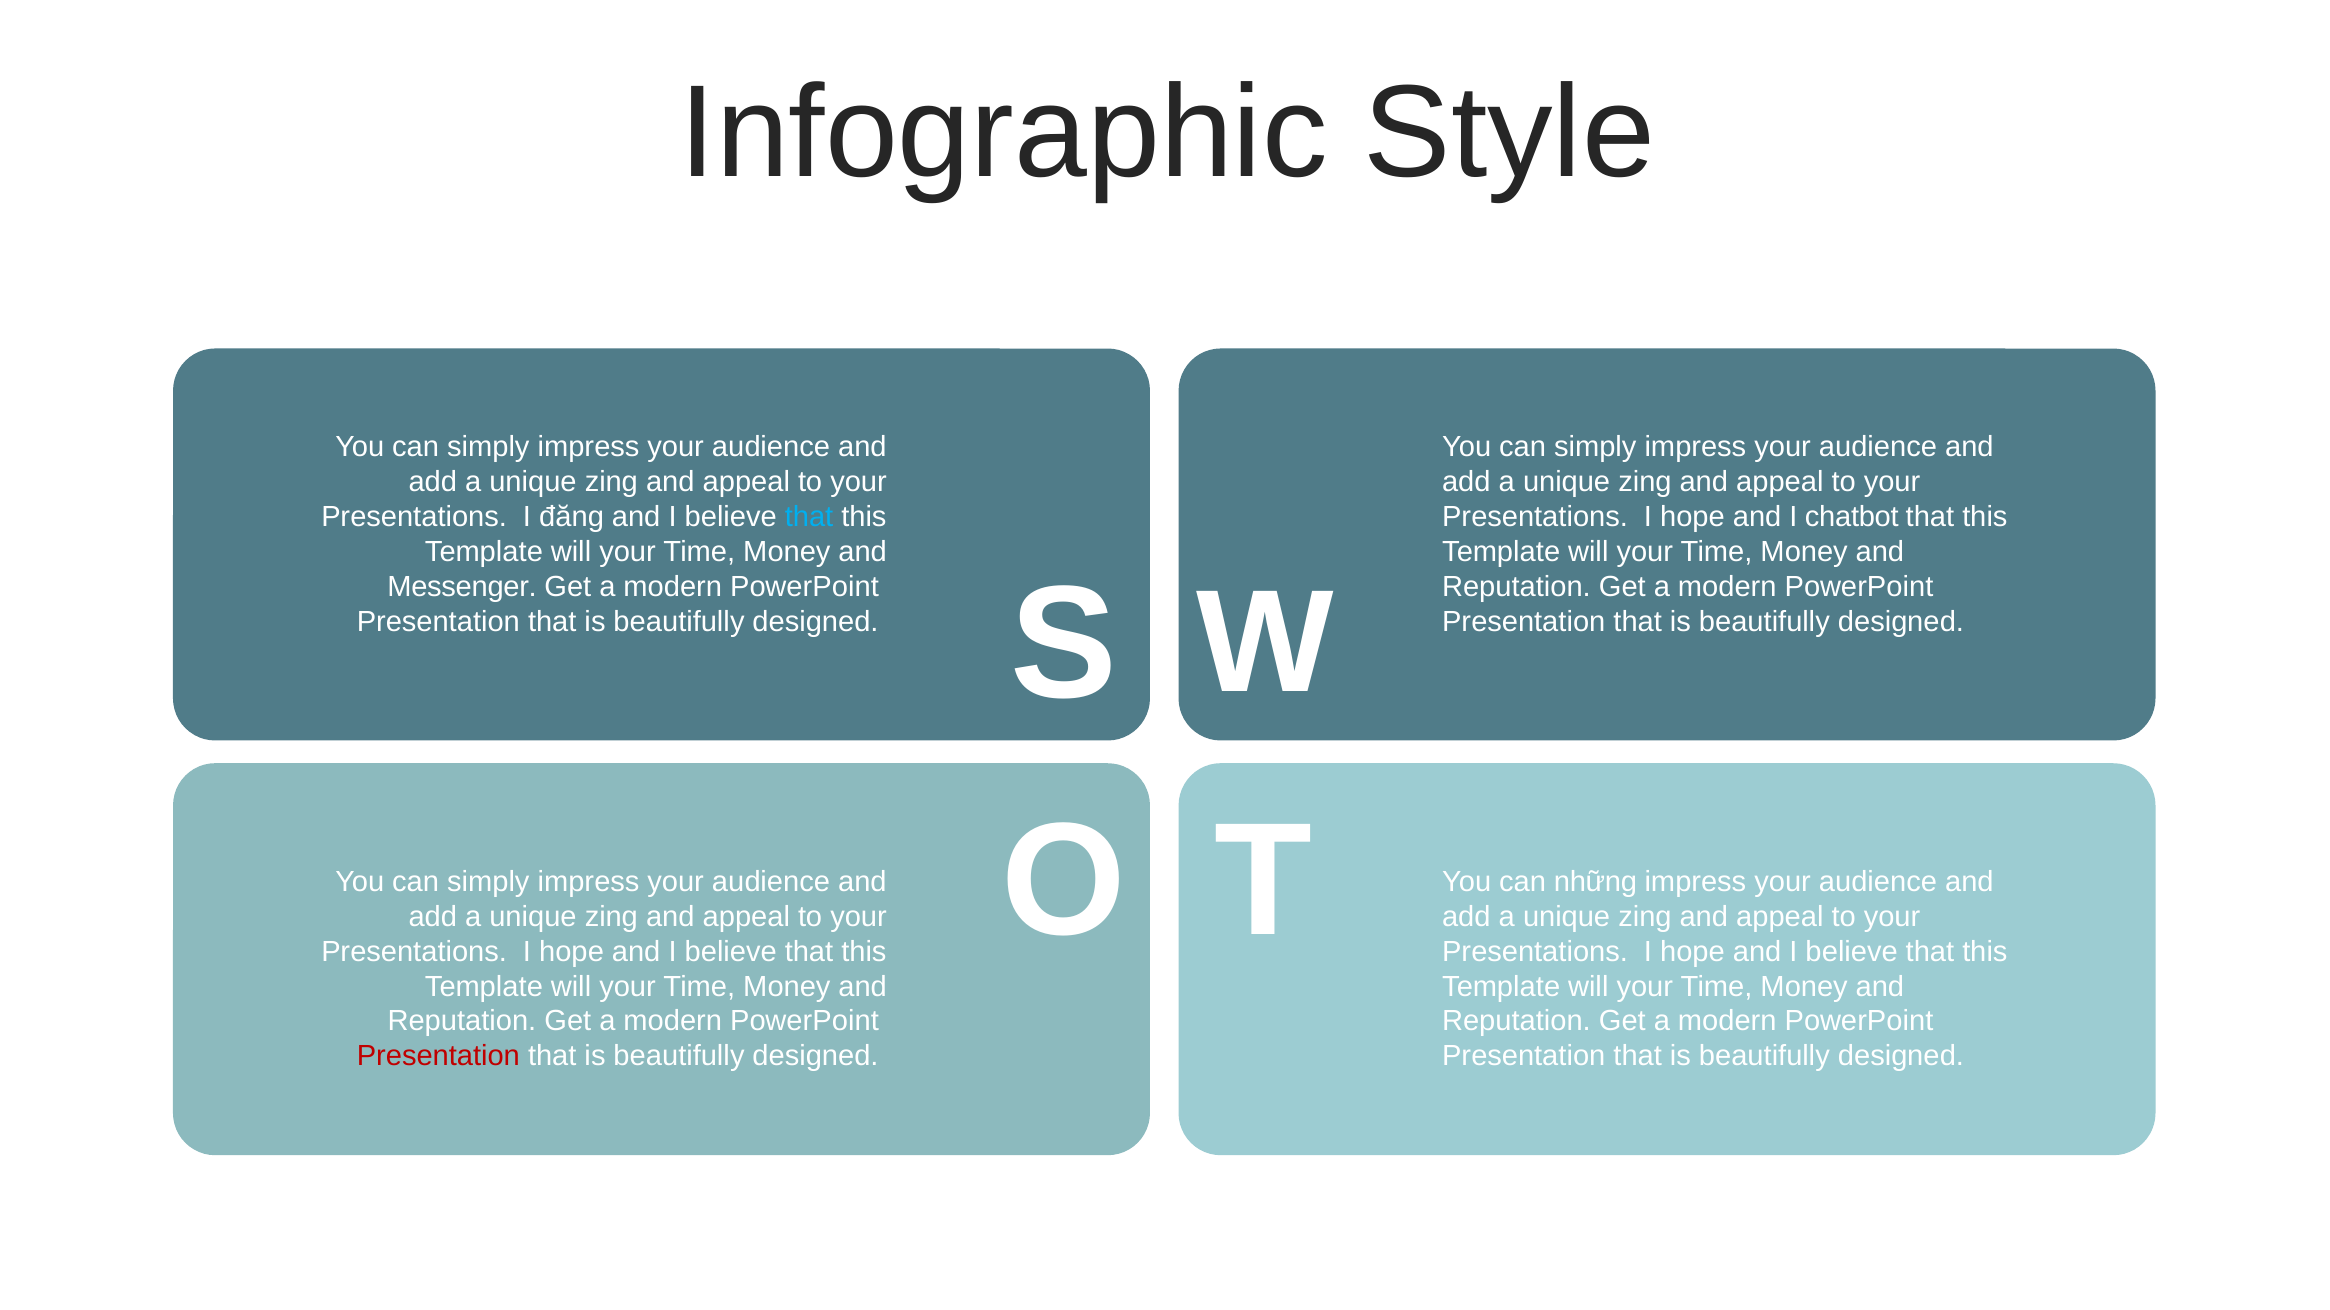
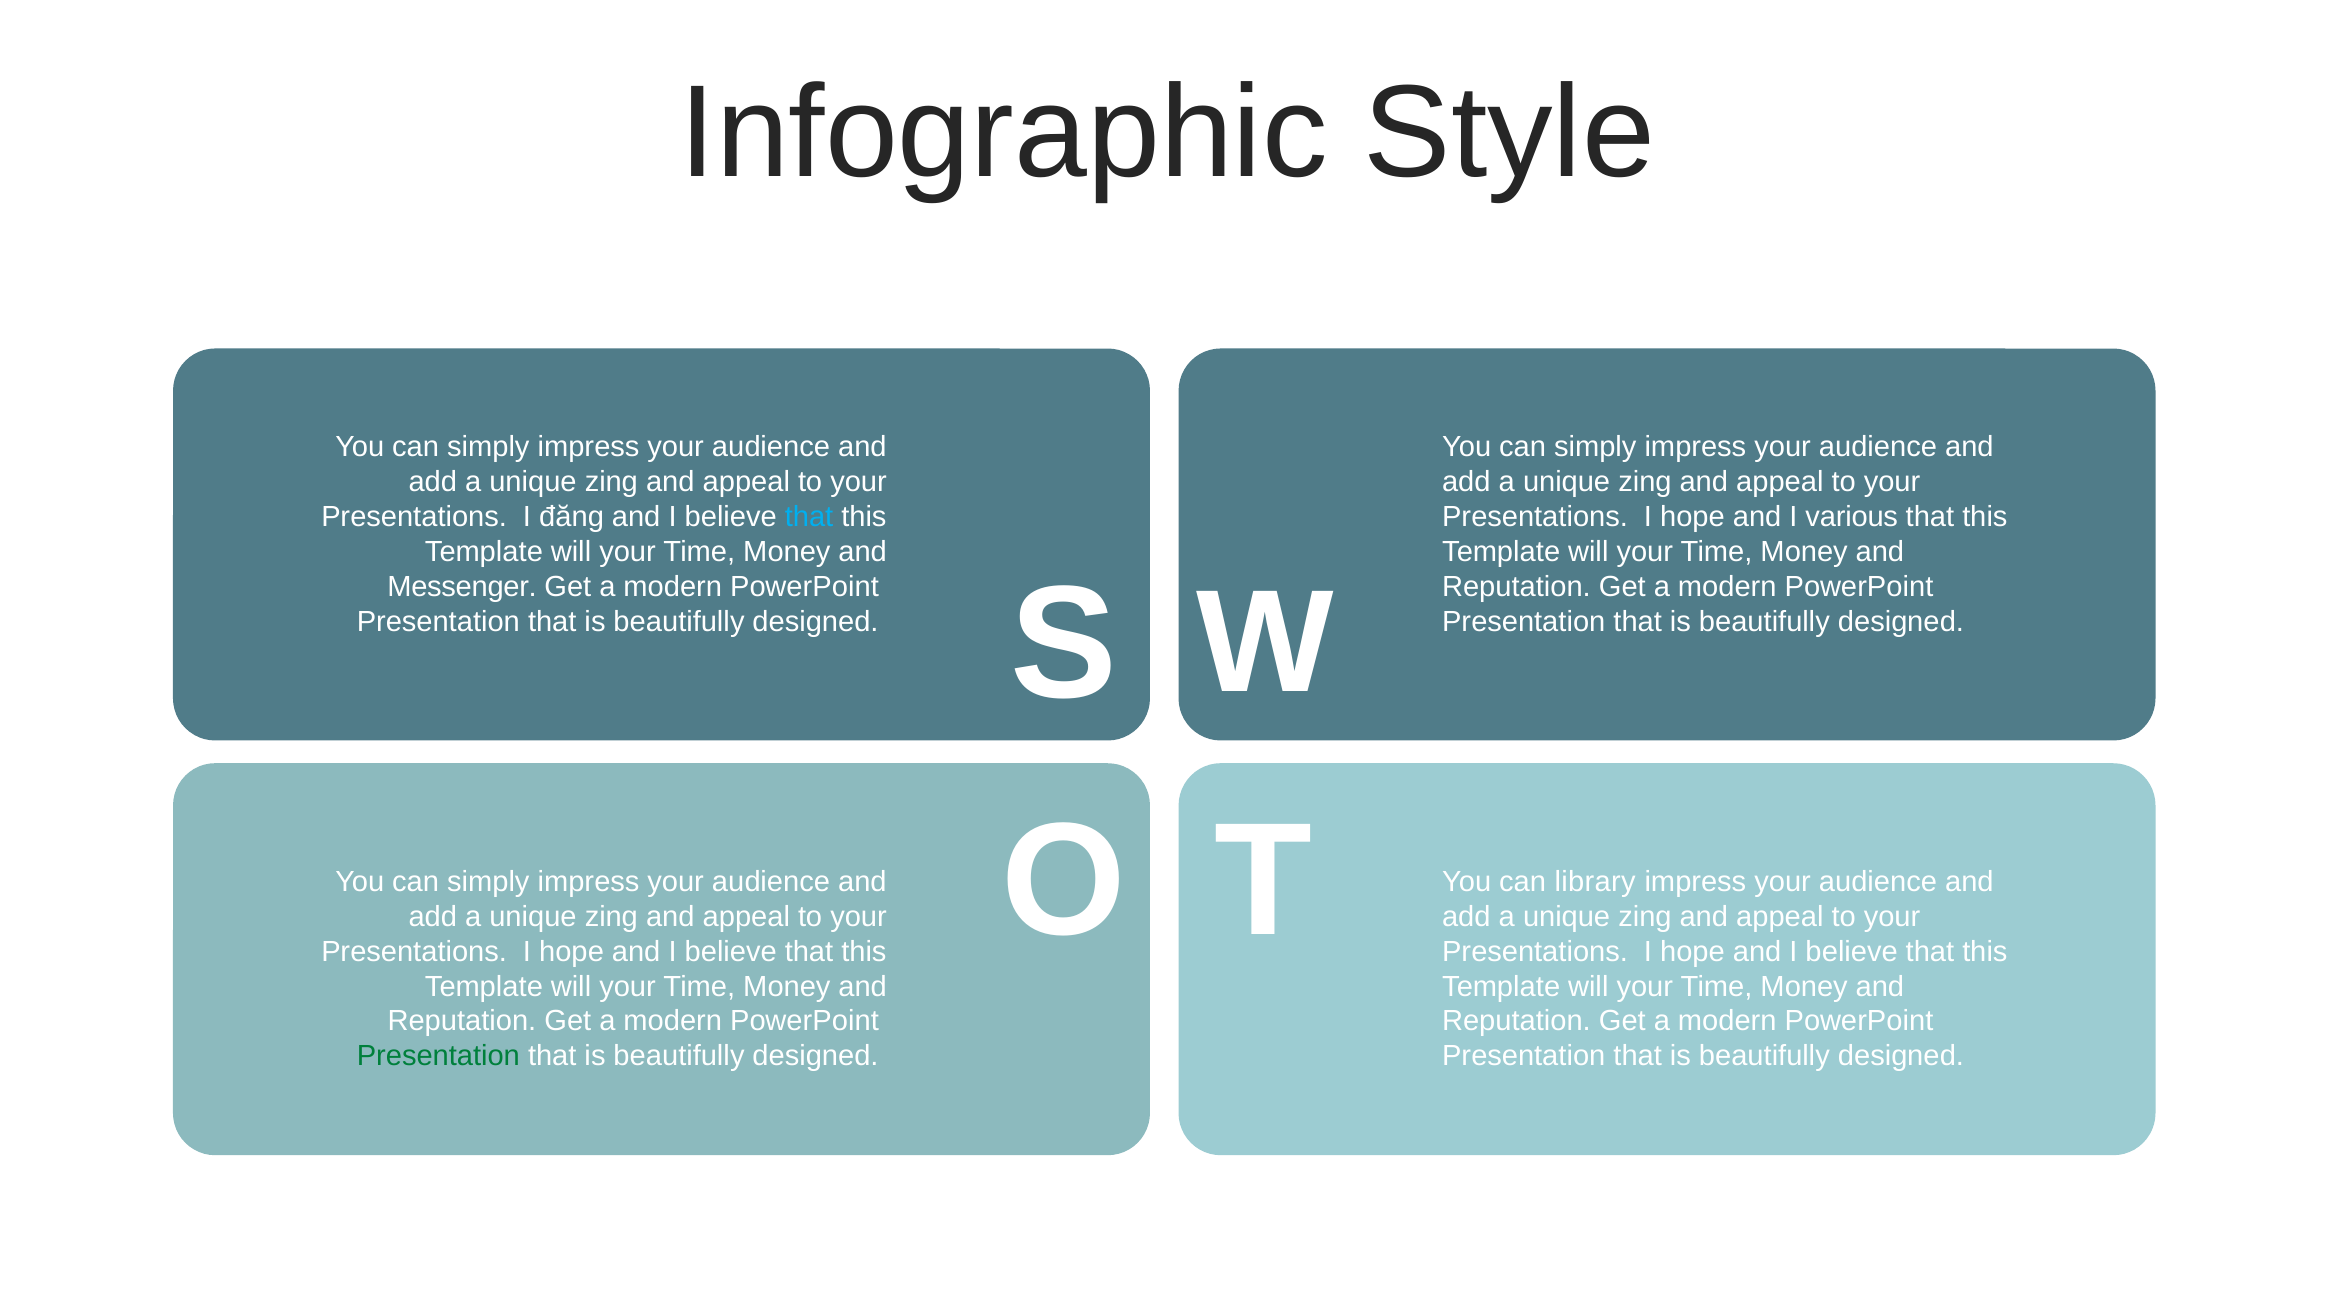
chatbot: chatbot -> various (1852, 517)
những: những -> library (1595, 882)
Presentation colour: red -> green (438, 1057)
